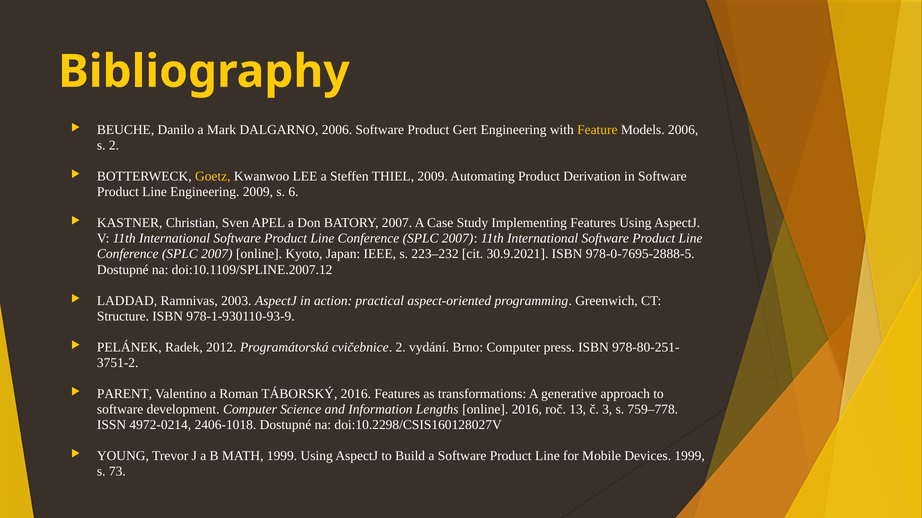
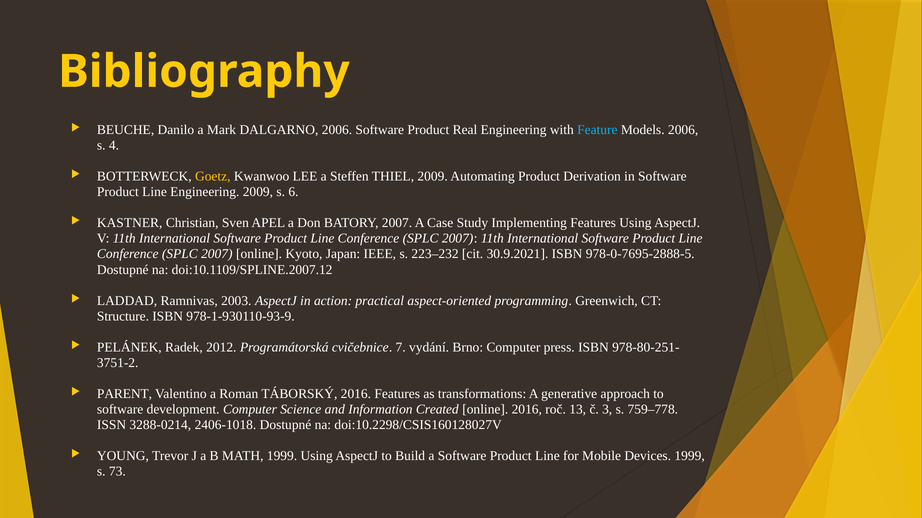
Gert: Gert -> Real (465, 130)
Feature colour: yellow -> light blue (597, 130)
s 2: 2 -> 4 (114, 146)
cvičebnice 2: 2 -> 7 (401, 348)
Lengths: Lengths -> Created (437, 410)
4972-0214: 4972-0214 -> 3288-0214 (160, 425)
